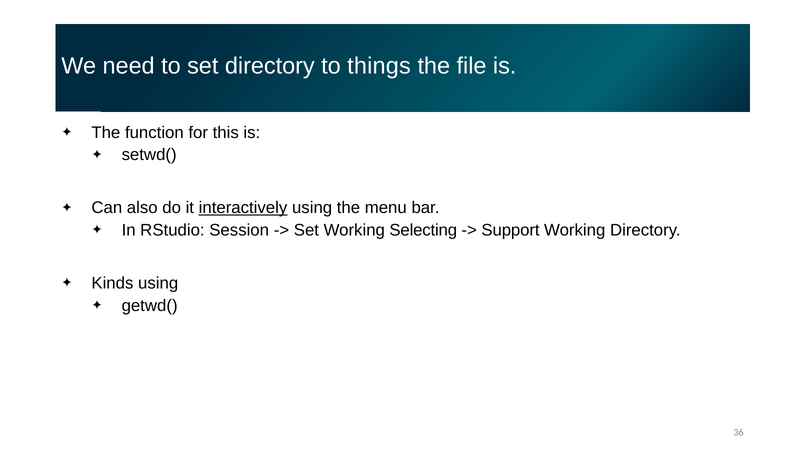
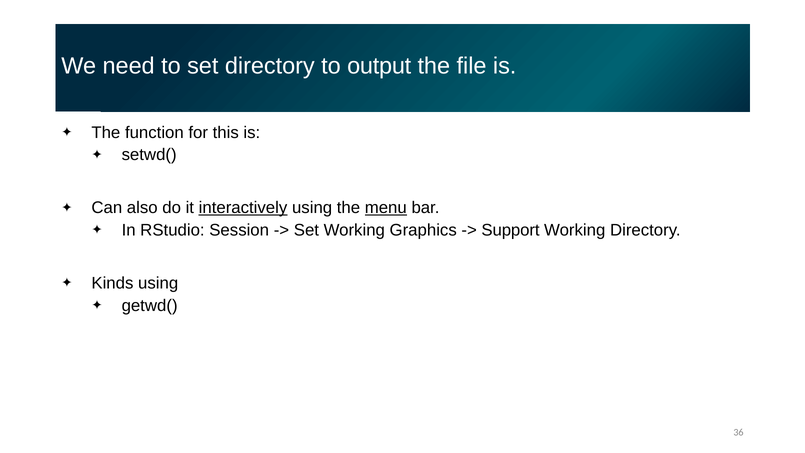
things: things -> output (379, 66)
menu underline: none -> present (386, 208)
Selecting: Selecting -> Graphics (423, 230)
